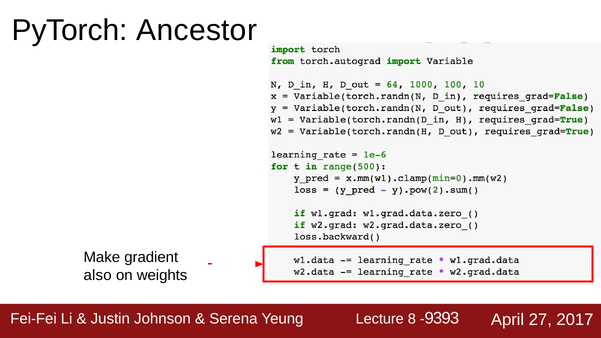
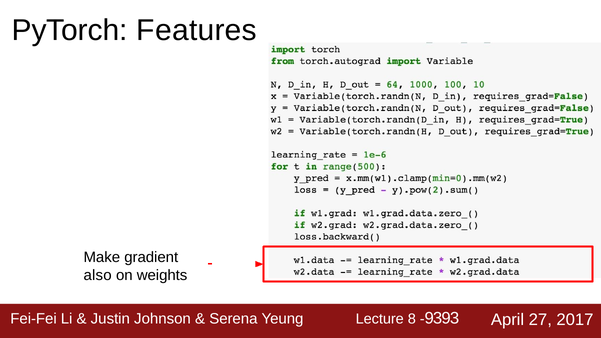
Ancestor: Ancestor -> Features (197, 31)
